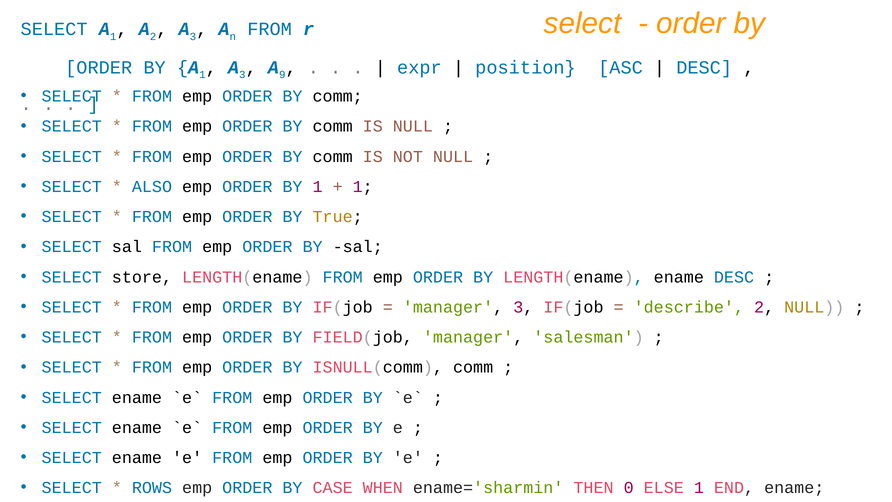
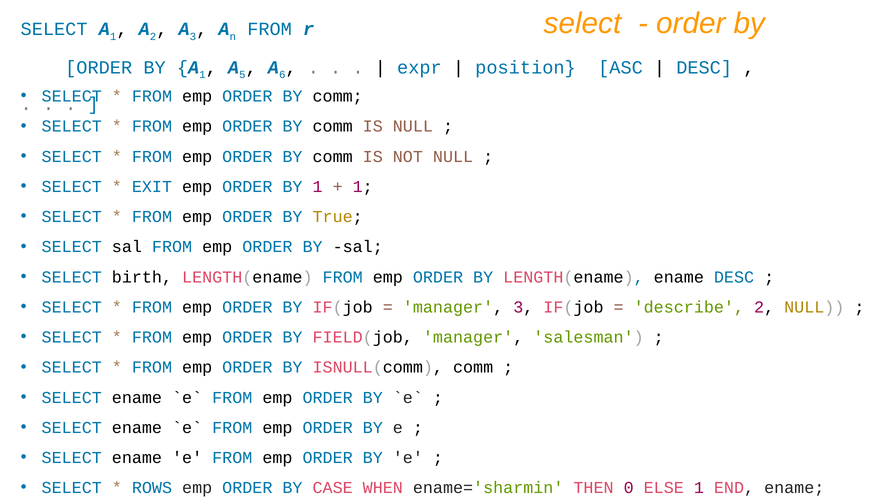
3: 3 -> 5 (242, 75)
9: 9 -> 6 (282, 75)
ALSO: ALSO -> EXIT (152, 187)
store: store -> birth (142, 277)
